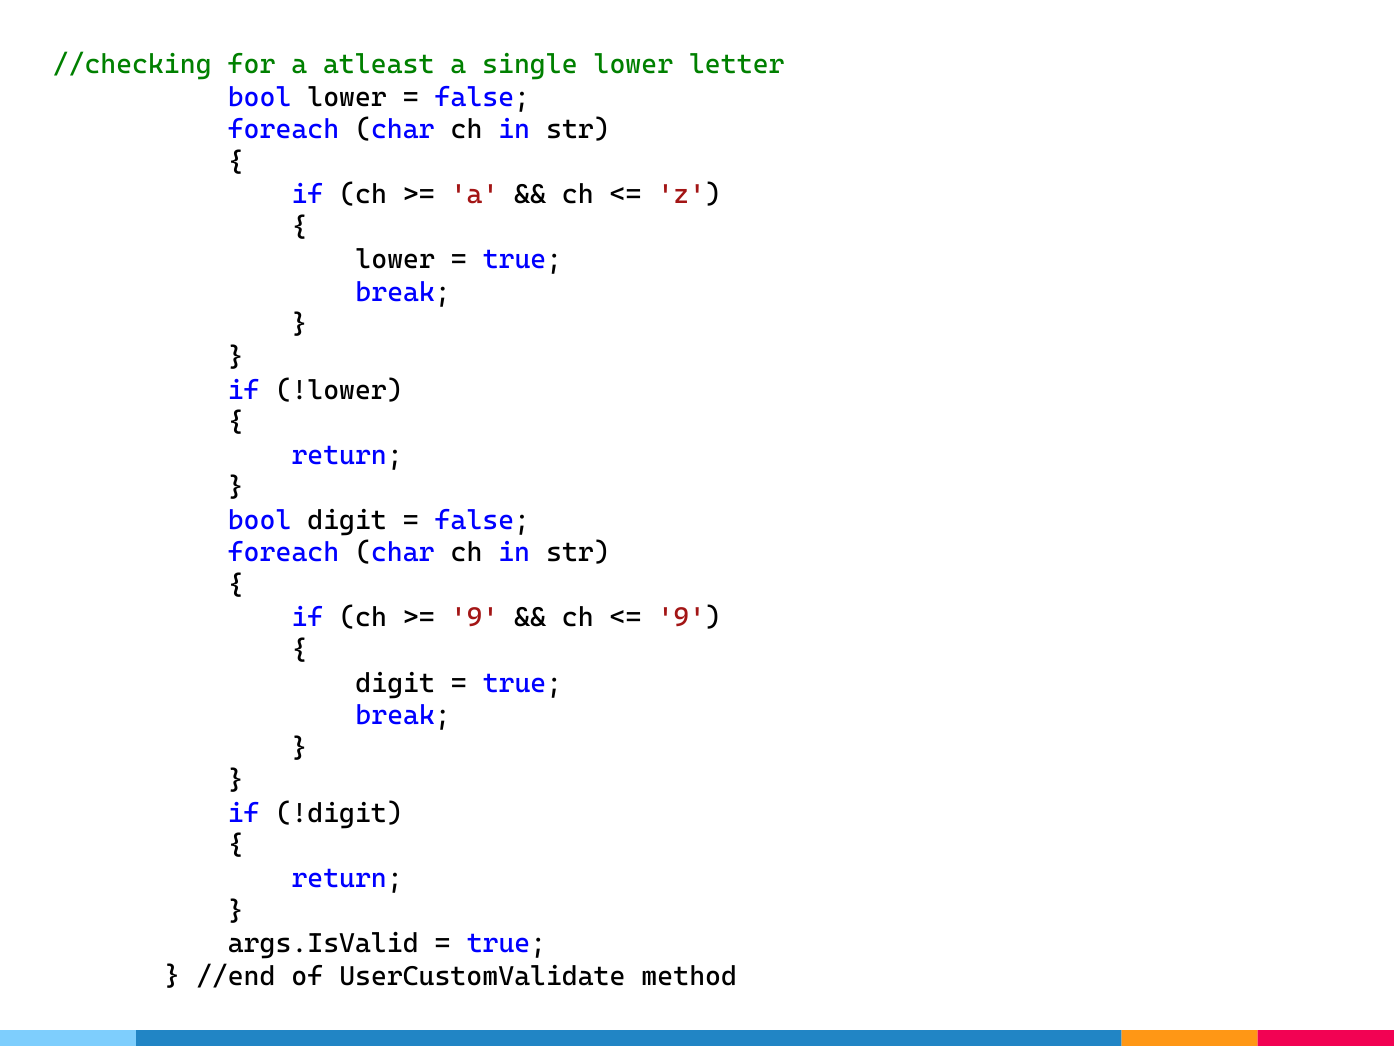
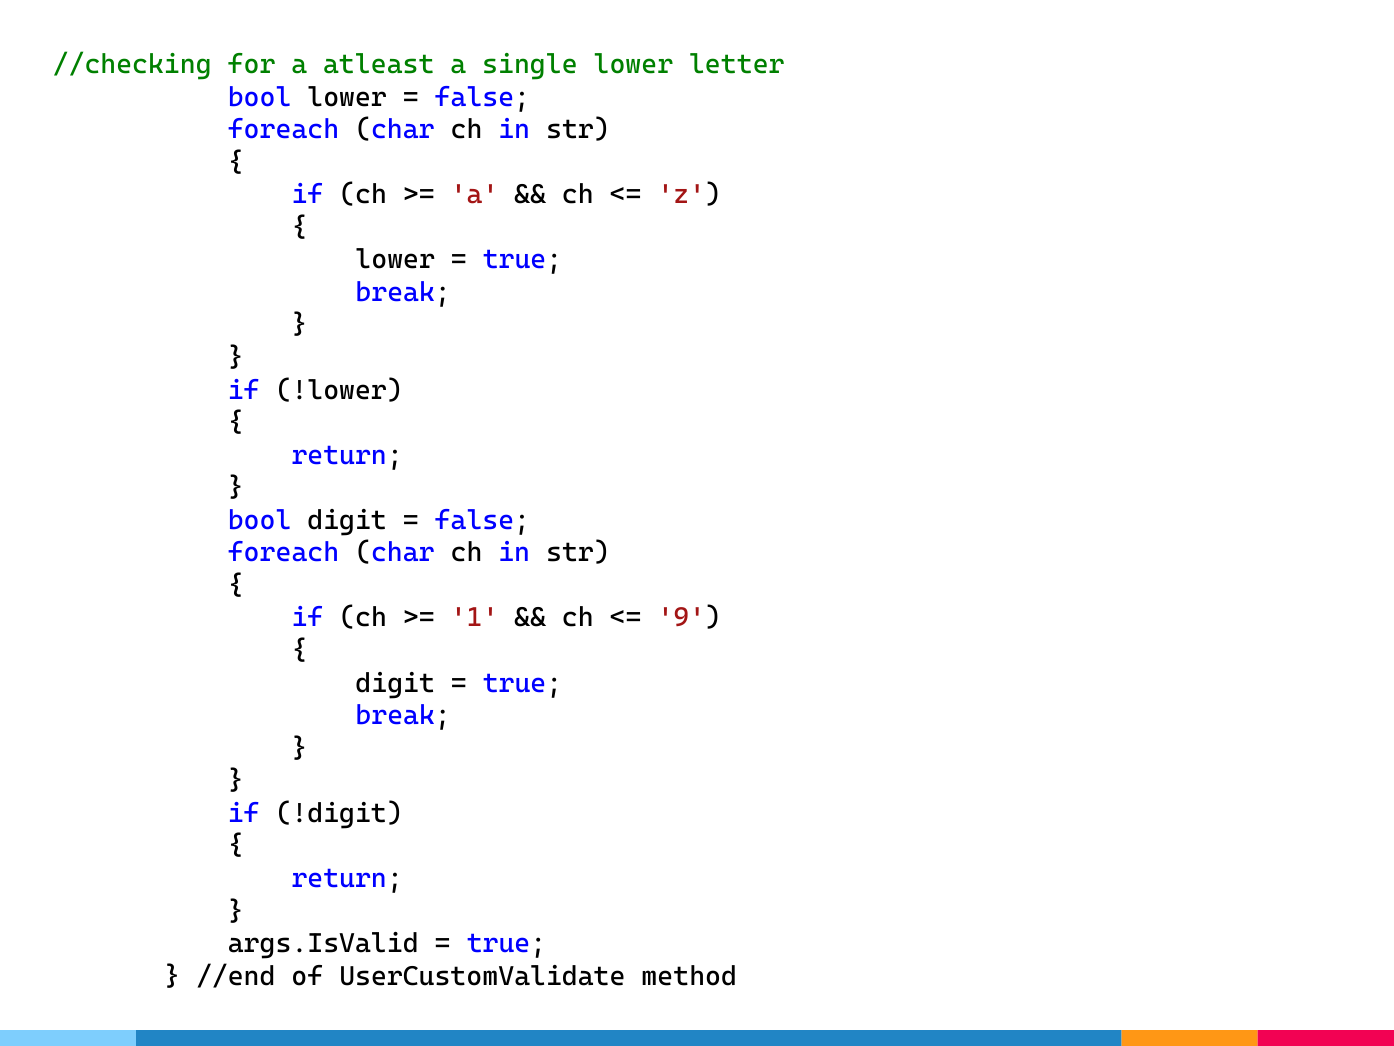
9: 9 -> 1 (475, 618)
